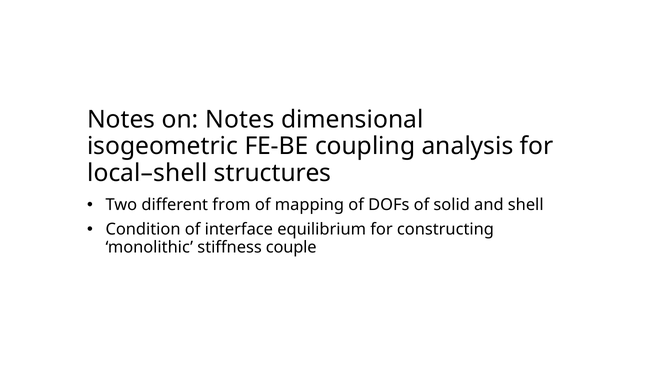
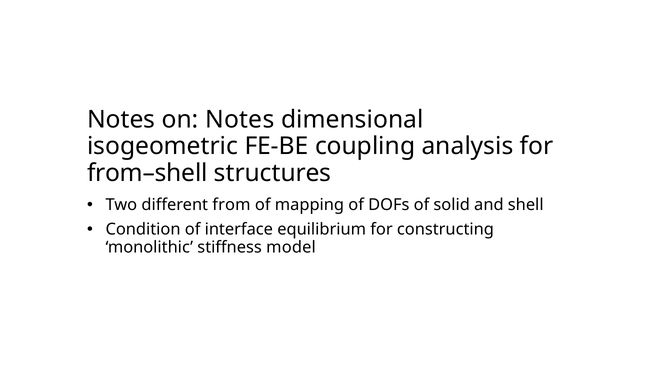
local–shell: local–shell -> from–shell (147, 173)
couple: couple -> model (291, 248)
